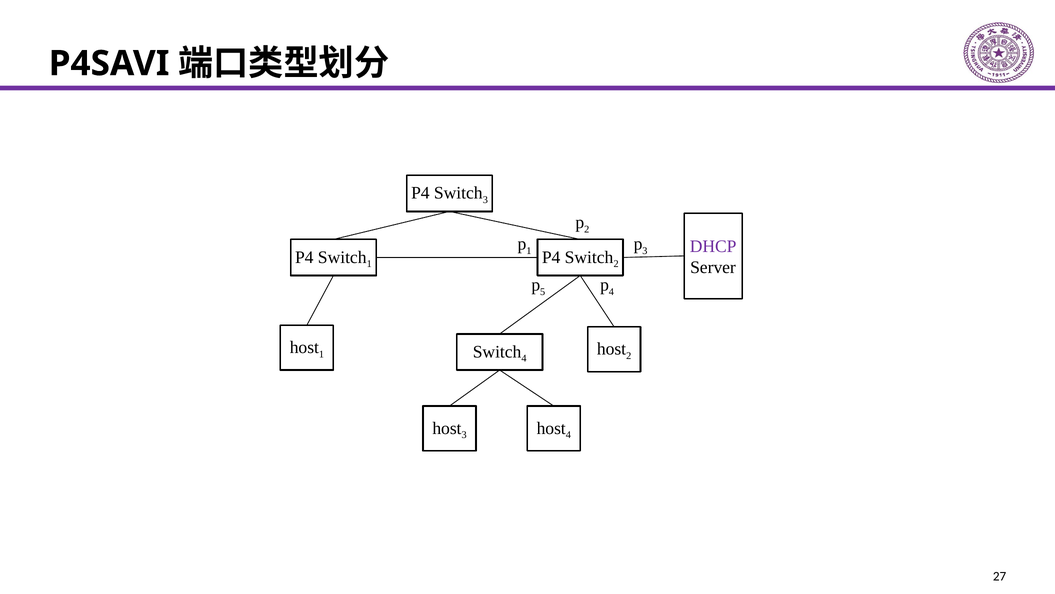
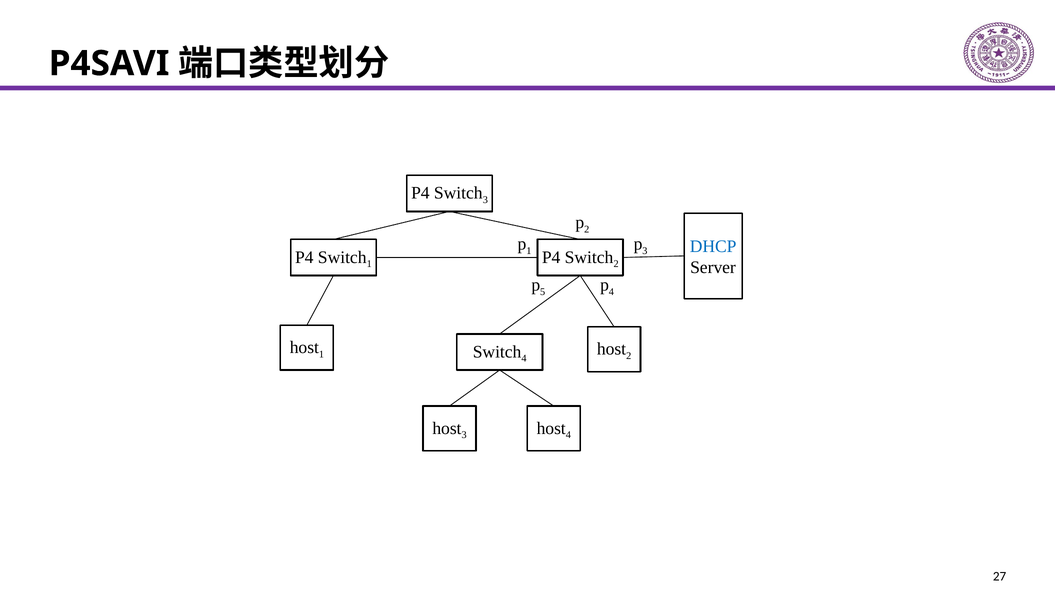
DHCP colour: purple -> blue (713, 246)
